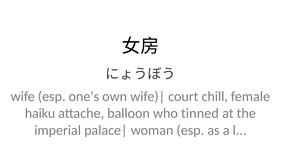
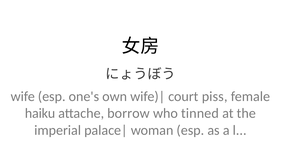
chill: chill -> piss (215, 97)
balloon: balloon -> borrow (129, 113)
